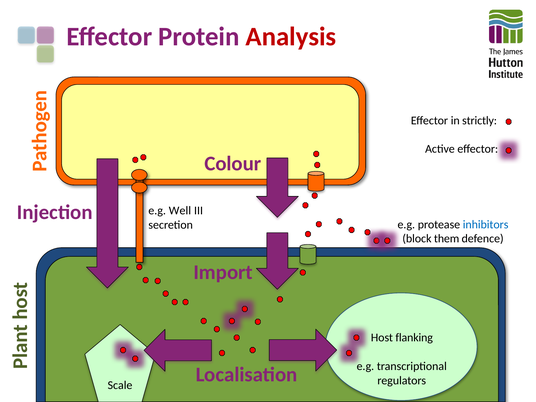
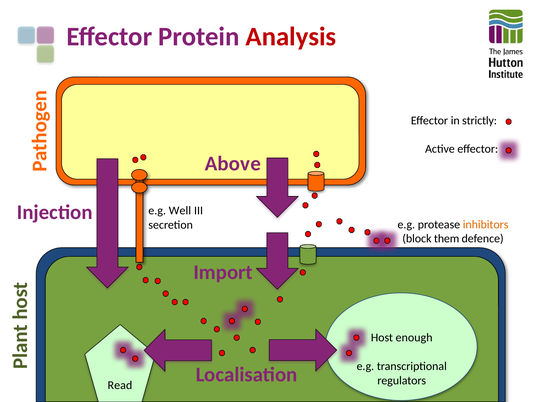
Colour: Colour -> Above (233, 163)
inhibitors colour: blue -> orange (486, 224)
flanking: flanking -> enough (414, 338)
Scale: Scale -> Read (120, 385)
